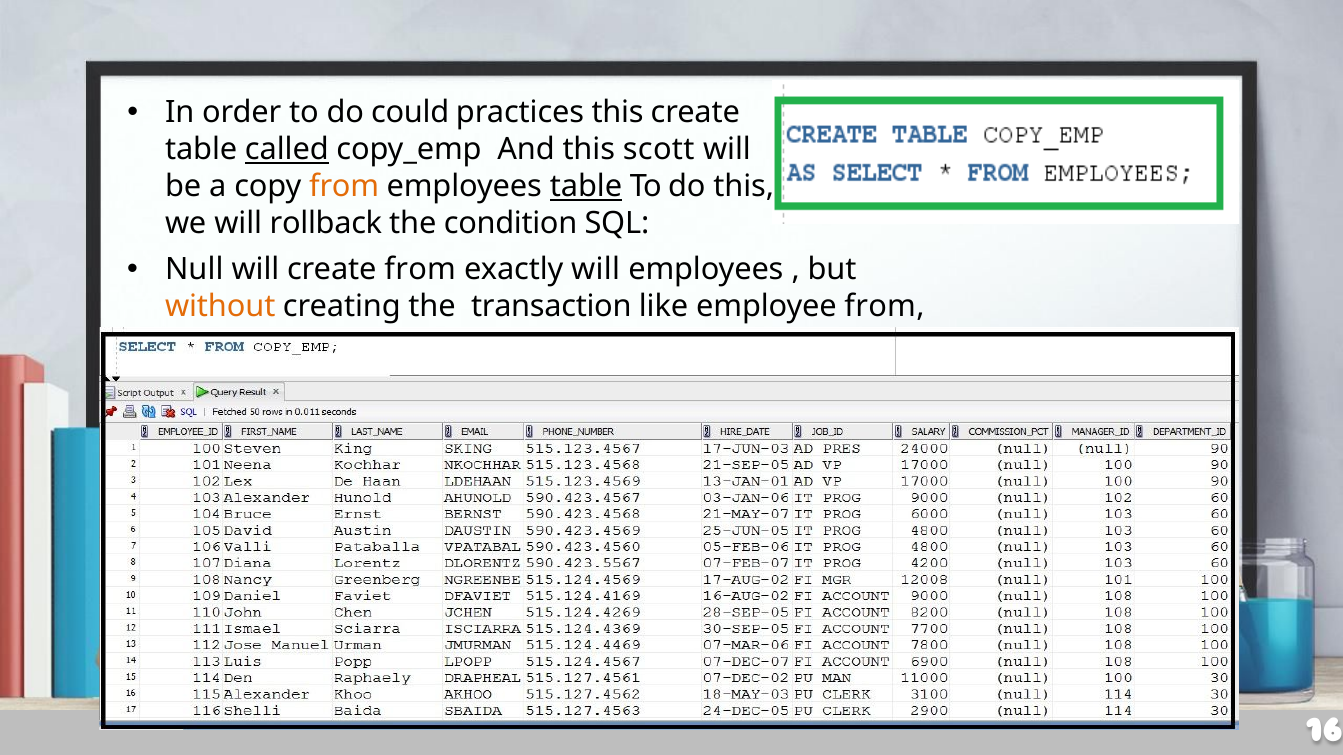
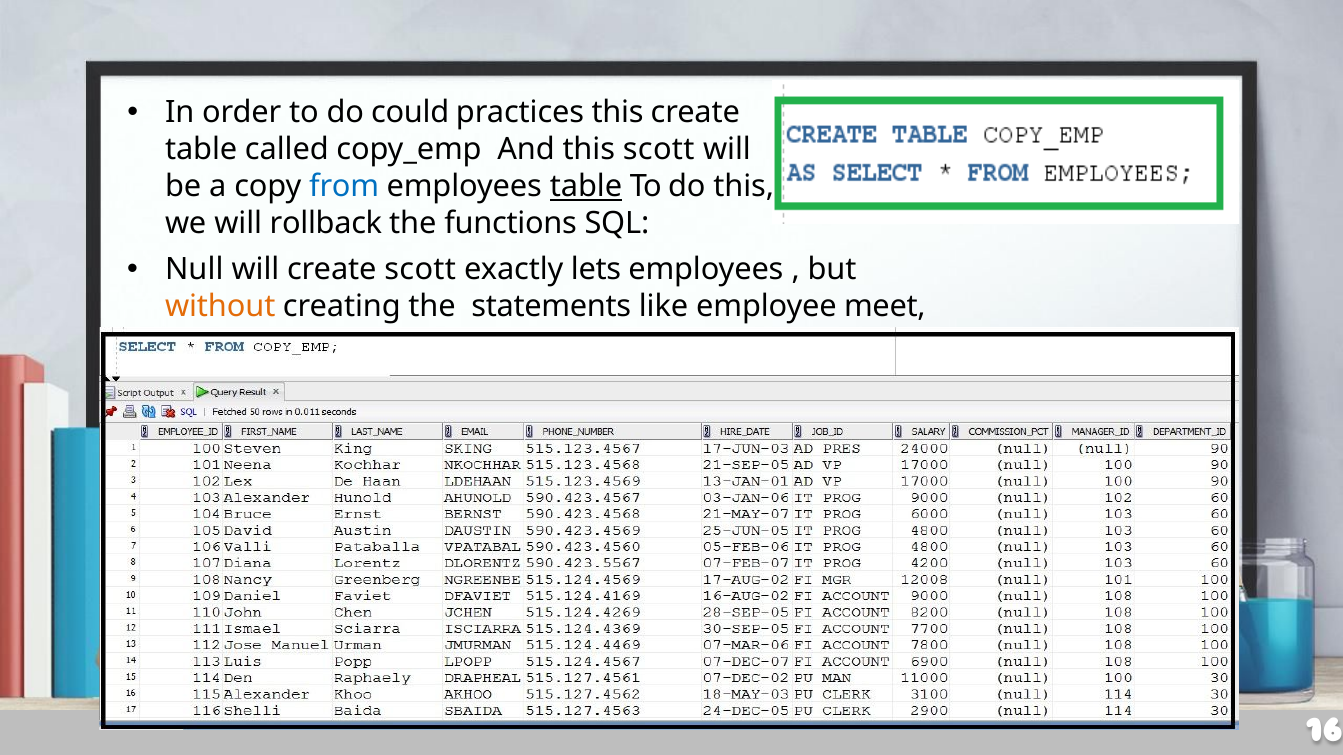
called underline: present -> none (287, 150)
from colour: orange -> blue (344, 187)
condition: condition -> functions (511, 224)
create from: from -> scott (420, 270)
exactly will: will -> lets (596, 270)
transaction: transaction -> statements (551, 307)
employee from: from -> meet (885, 307)
